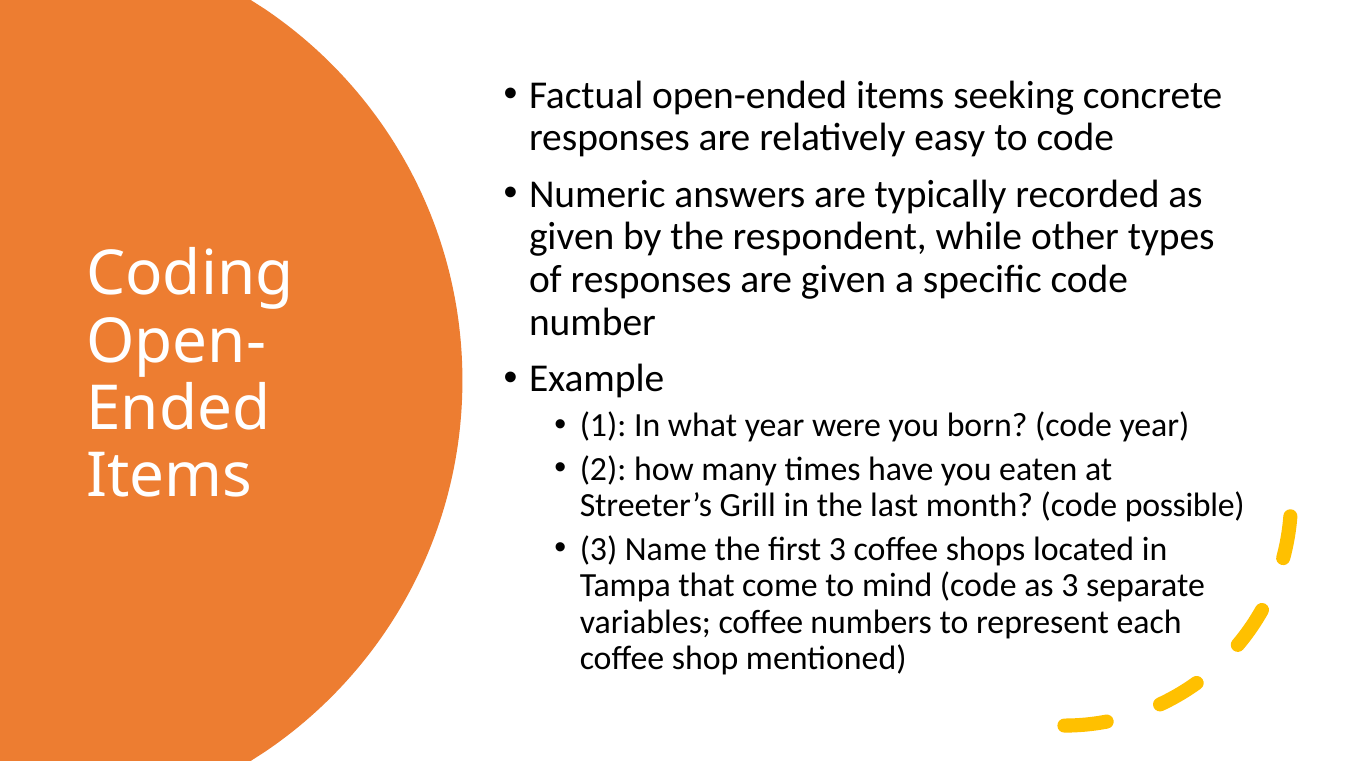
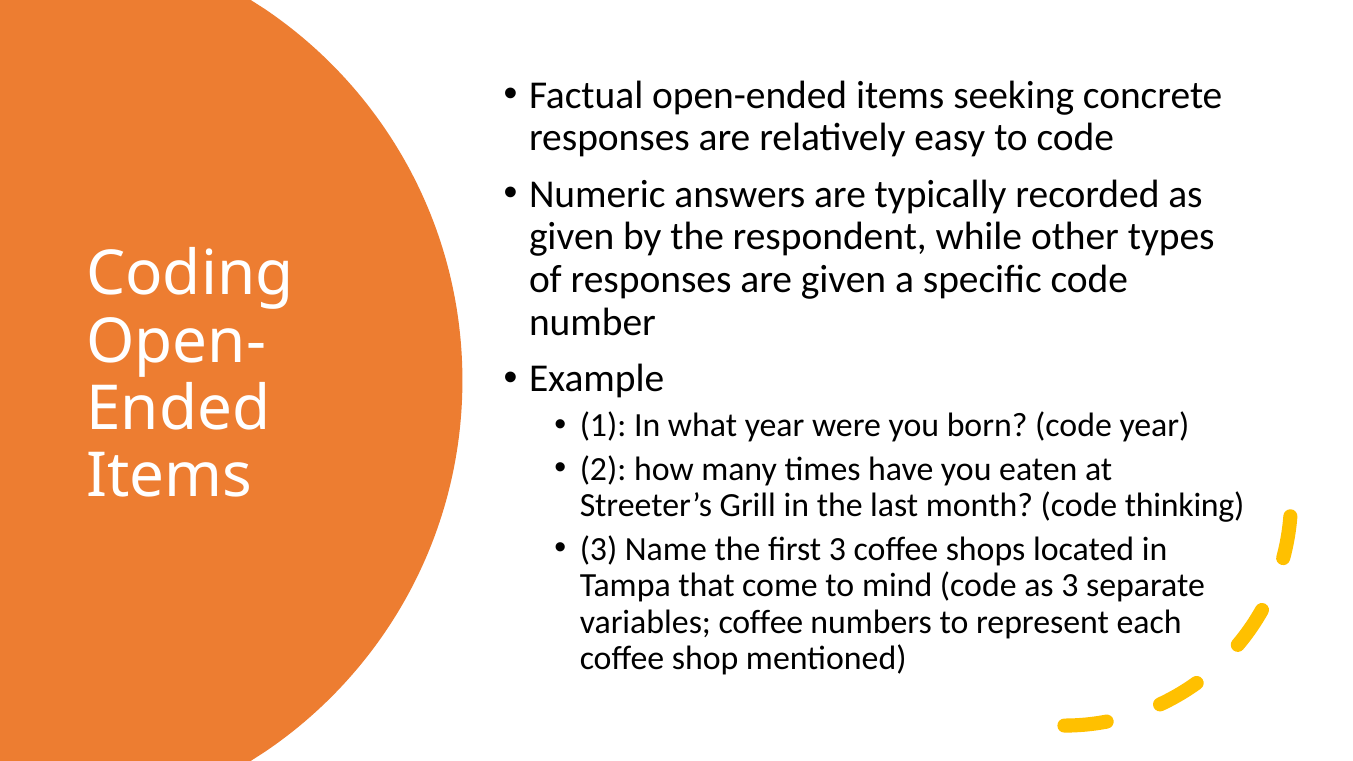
possible: possible -> thinking (1185, 505)
